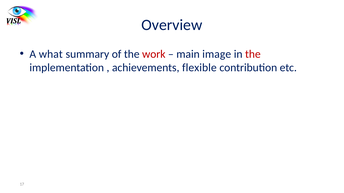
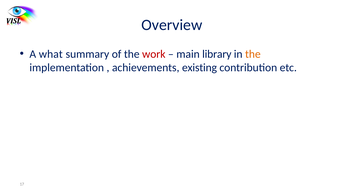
image: image -> library (217, 54)
the colour: red -> orange (253, 54)
flexible: flexible -> existing (199, 68)
